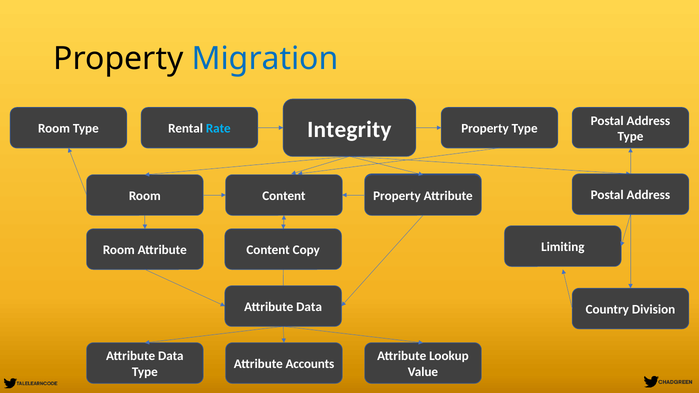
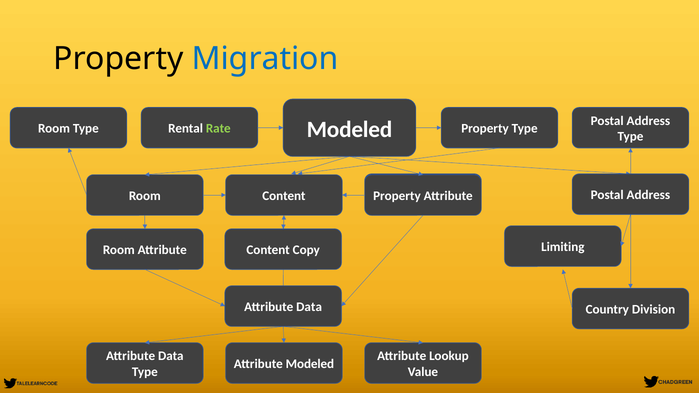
Integrity: Integrity -> Modeled (350, 129)
Rate colour: light blue -> light green (218, 129)
Attribute Accounts: Accounts -> Modeled (310, 364)
